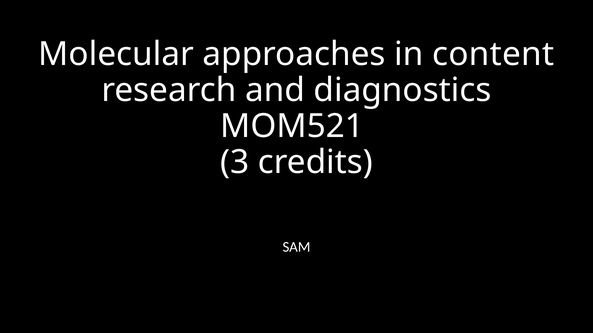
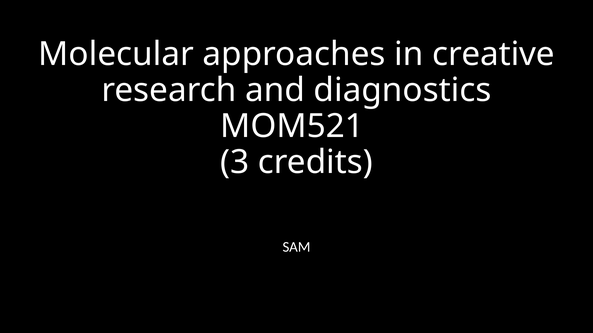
content: content -> creative (493, 54)
